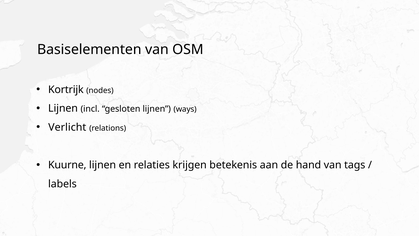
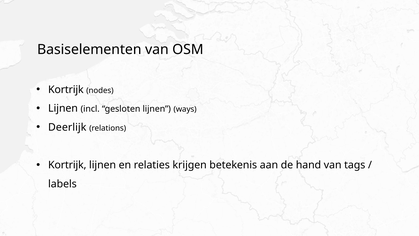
Verlicht: Verlicht -> Deerlijk (67, 127)
Kuurne: Kuurne -> Kortrijk (67, 165)
